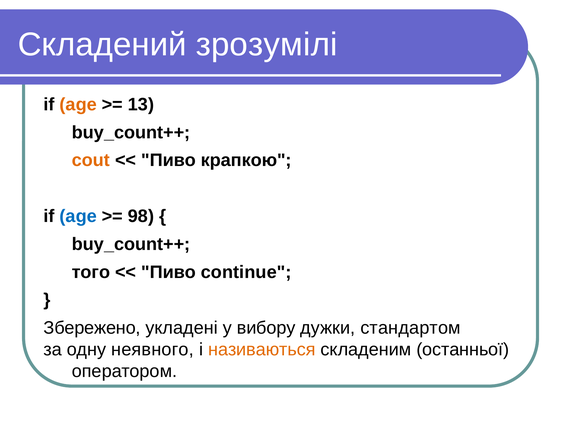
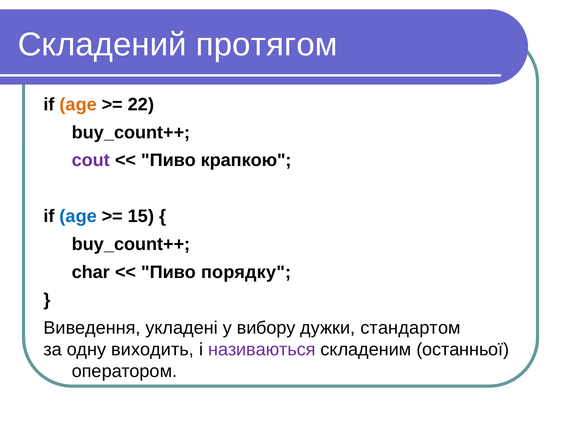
зрозумілі: зрозумілі -> протягом (267, 45)
13: 13 -> 22 (141, 105)
cout colour: orange -> purple (91, 161)
98: 98 -> 15 (141, 216)
того: того -> char (91, 272)
continue: continue -> порядку (246, 272)
Збережено: Збережено -> Виведення (92, 328)
неявного: неявного -> виходить (153, 350)
називаються colour: orange -> purple (262, 350)
